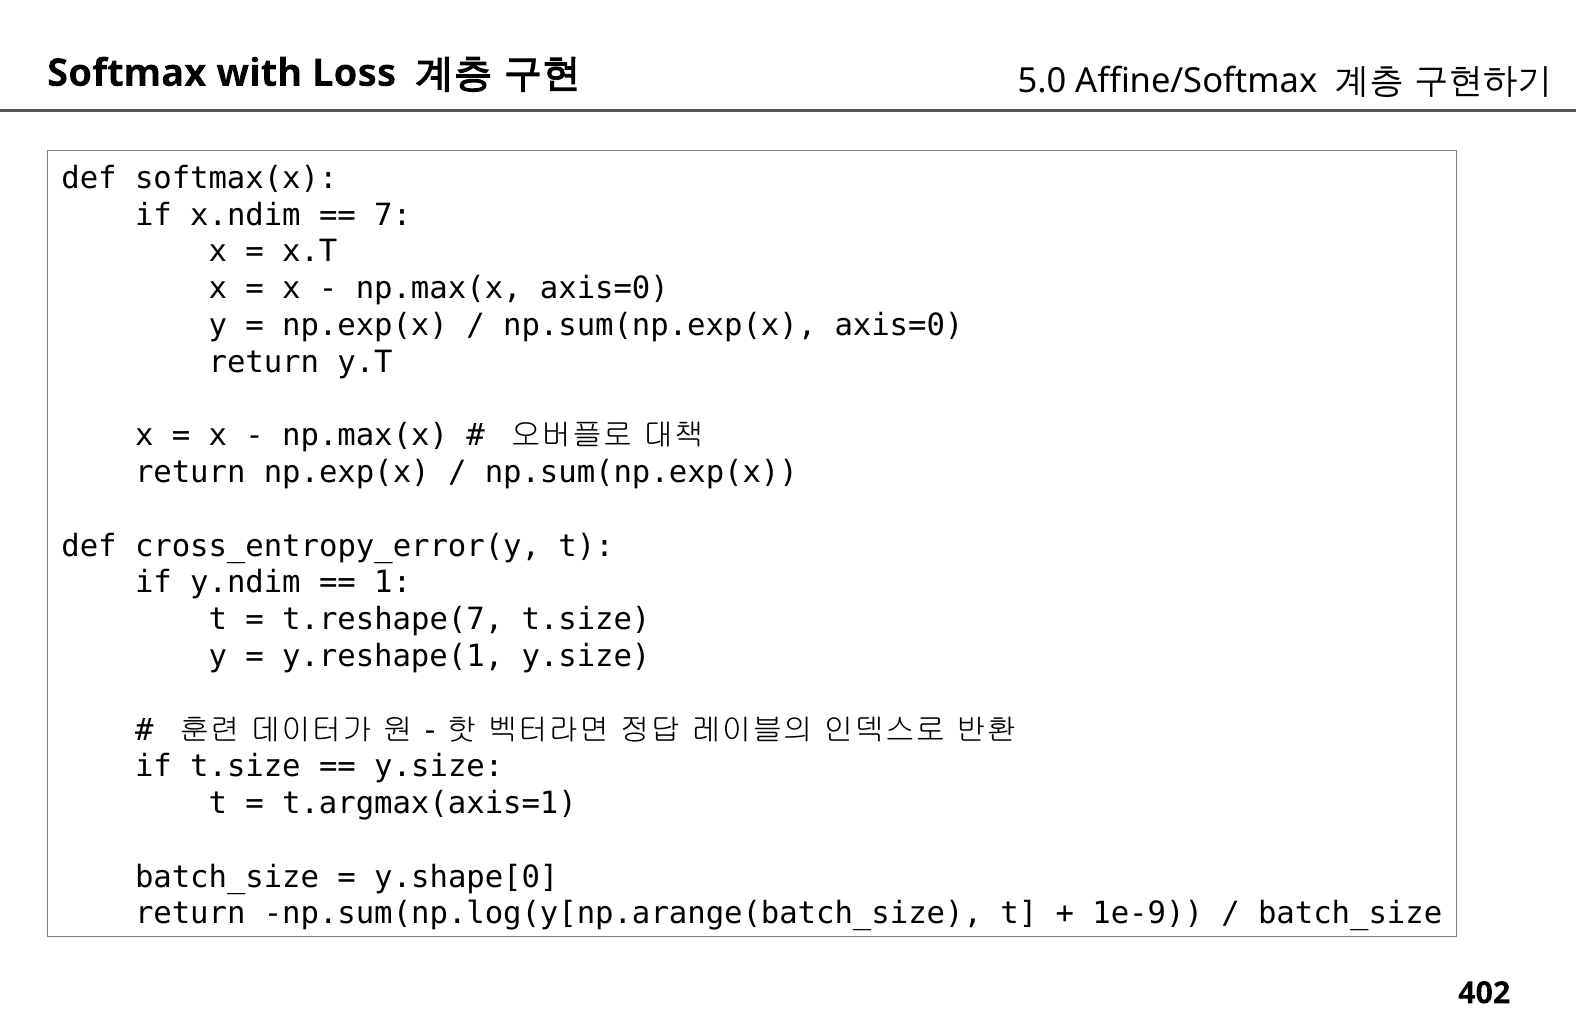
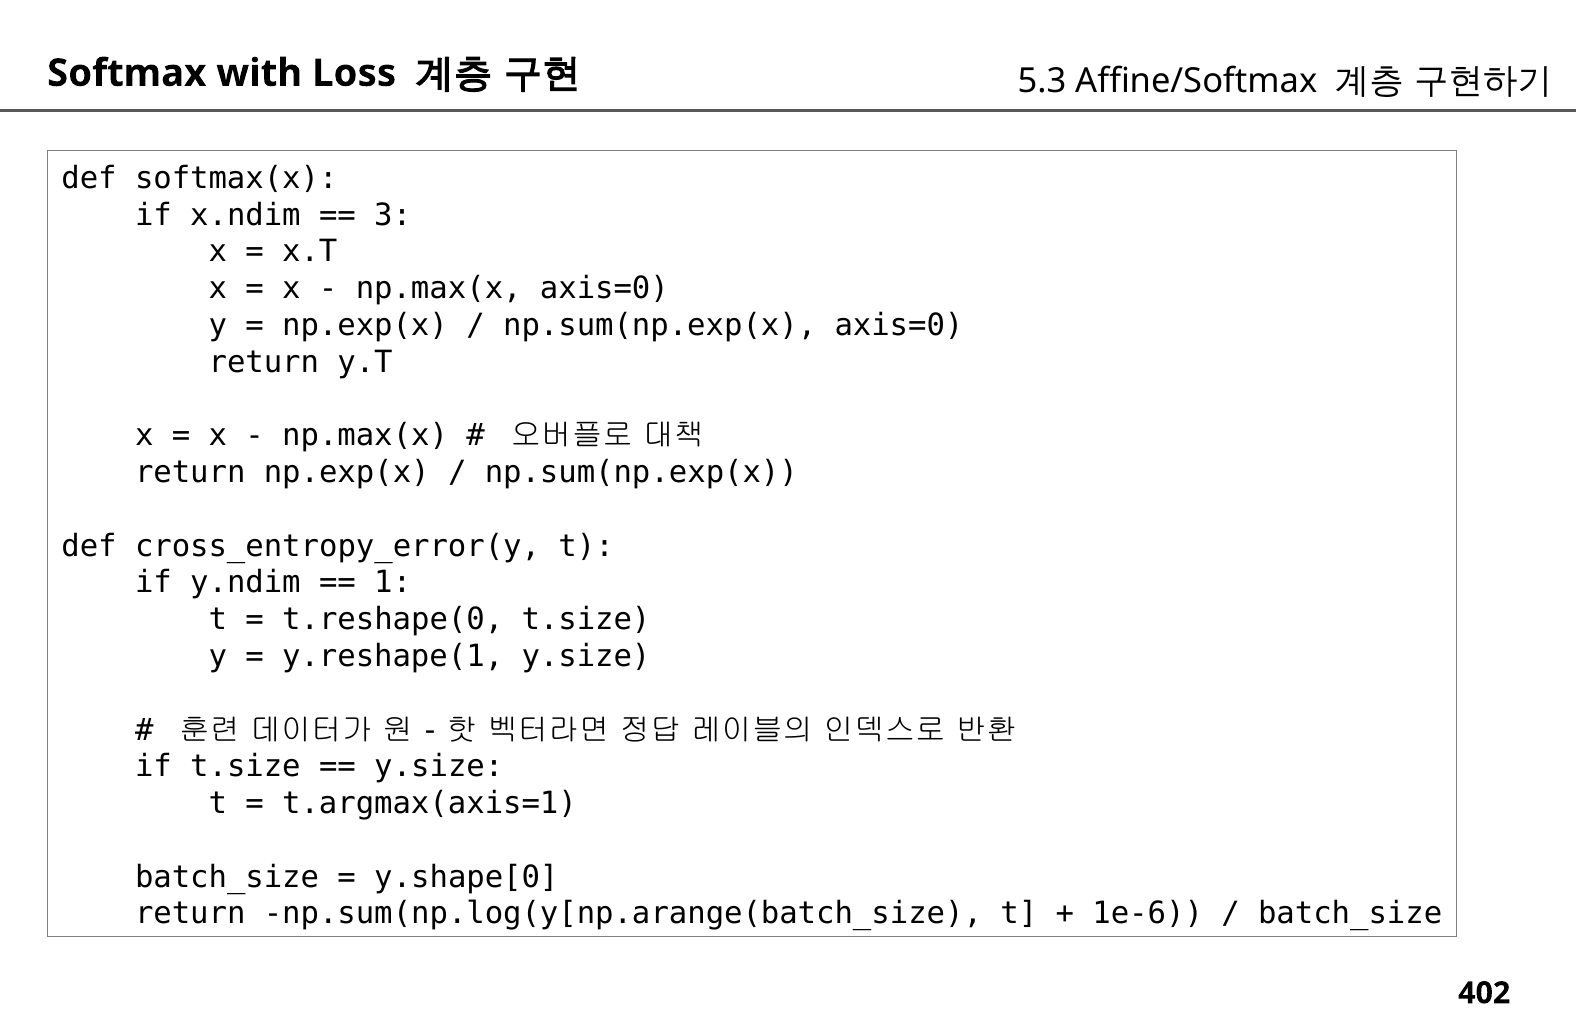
5.0: 5.0 -> 5.3 (1042, 81)
7: 7 -> 3 (393, 215)
t.reshape(7: t.reshape(7 -> t.reshape(0 (393, 620)
1e-9: 1e-9 -> 1e-6 (1148, 914)
